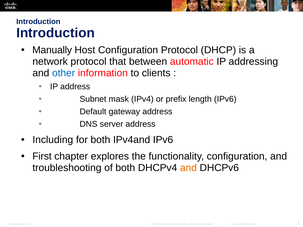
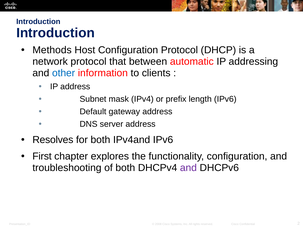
Manually: Manually -> Methods (52, 50)
Including: Including -> Resolves (53, 140)
and colour: orange -> purple (188, 168)
